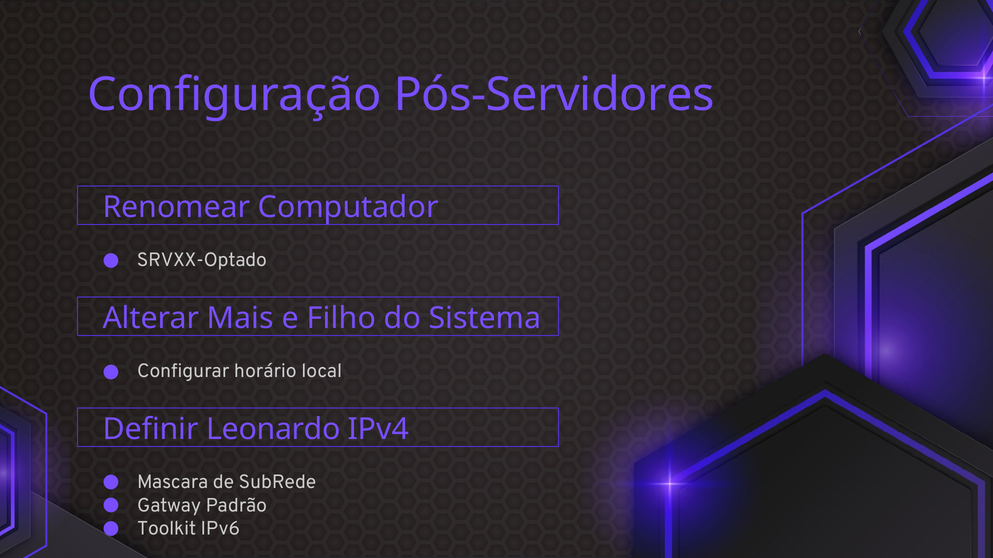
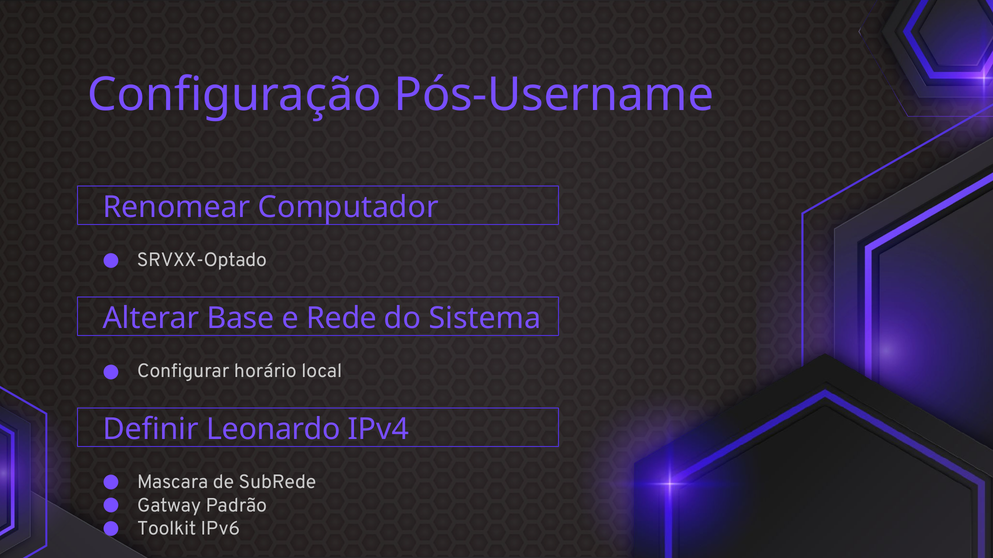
Pós-Servidores: Pós-Servidores -> Pós-Username (554, 95)
Mais: Mais -> Base (241, 319)
Filho: Filho -> Rede (342, 319)
